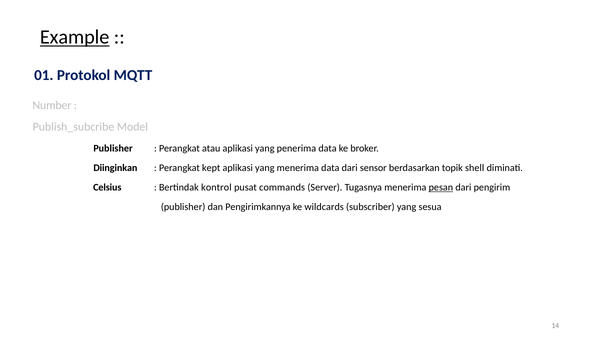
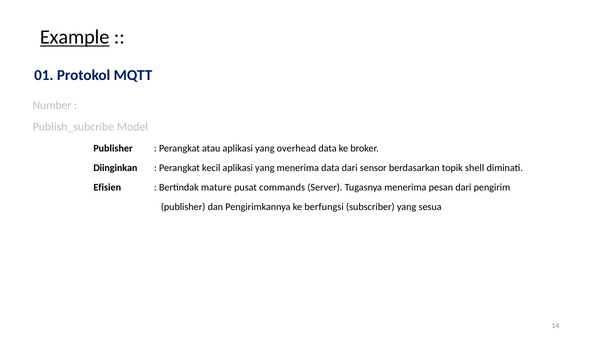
penerima: penerima -> overhead (296, 149)
kept: kept -> kecil (211, 168)
Celsius: Celsius -> Efisien (107, 188)
kontrol: kontrol -> mature (216, 188)
pesan underline: present -> none (441, 188)
wildcards: wildcards -> berfungsi (324, 207)
